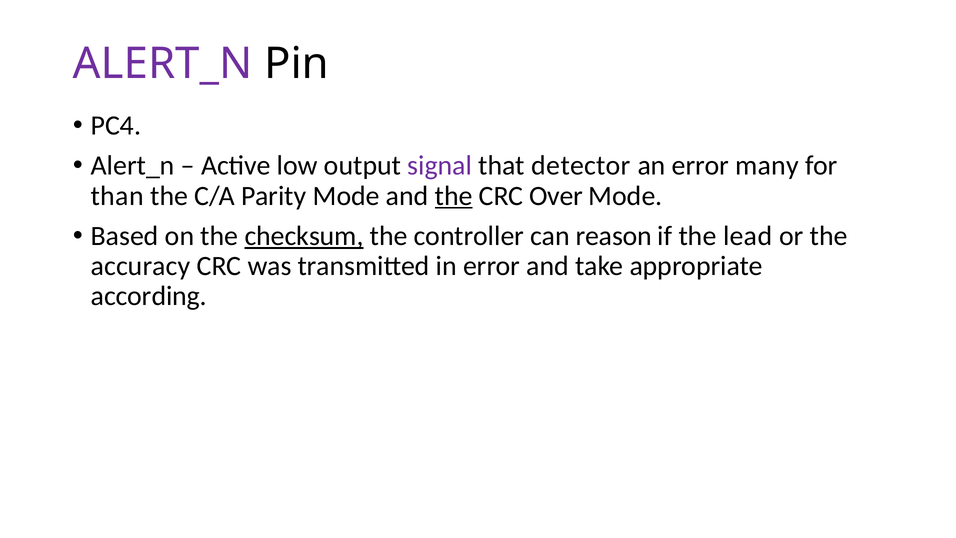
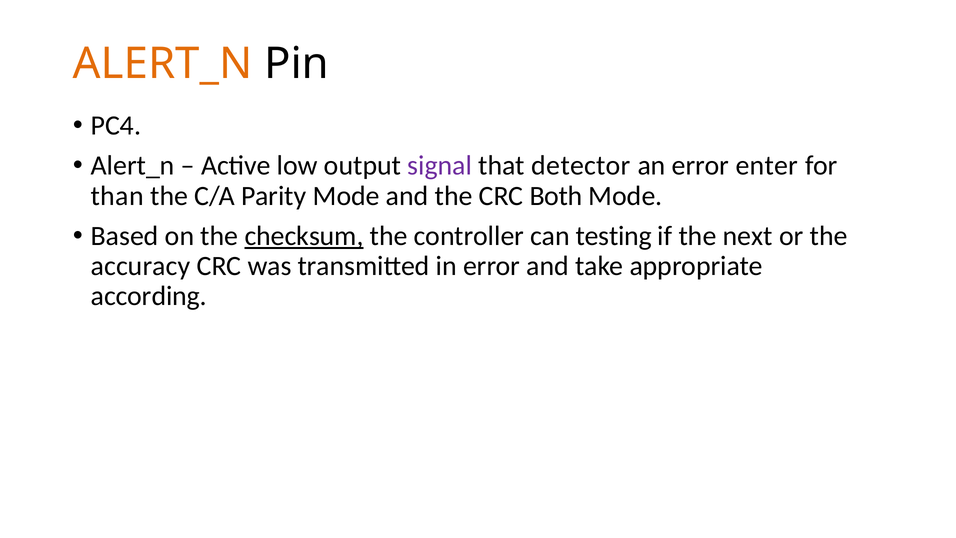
ALERT_N colour: purple -> orange (163, 64)
many: many -> enter (767, 166)
the underline: present -> none (454, 196)
Over: Over -> Both (556, 196)
reason: reason -> testing (614, 236)
lead: lead -> next (748, 236)
